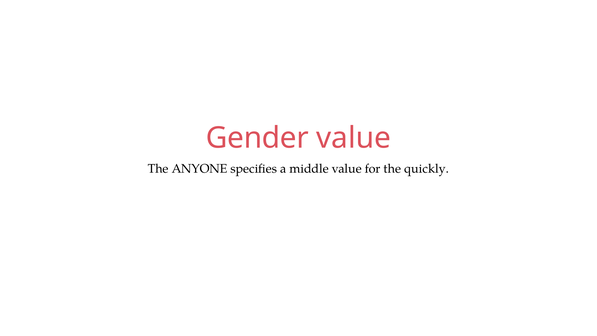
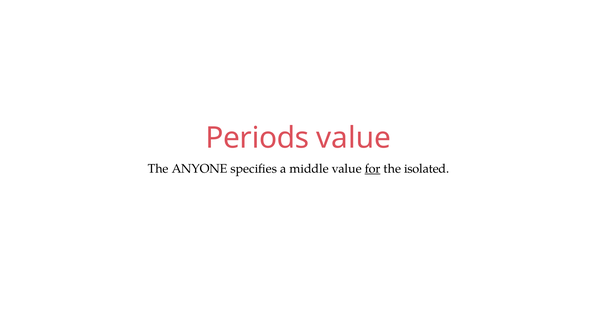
Gender: Gender -> Periods (257, 138)
for underline: none -> present (373, 169)
quickly: quickly -> isolated (427, 169)
